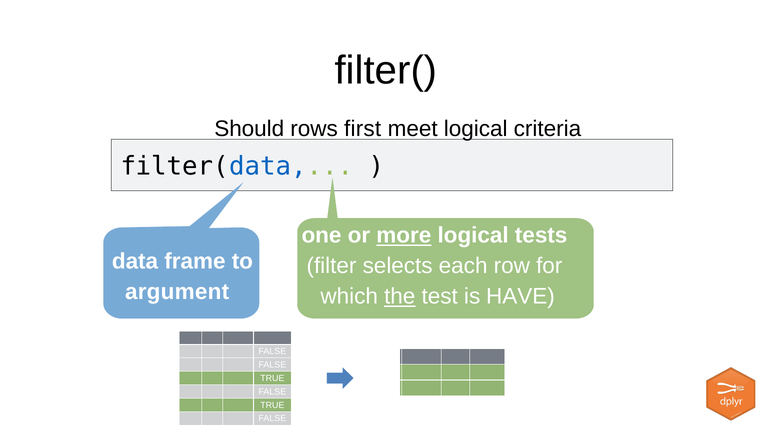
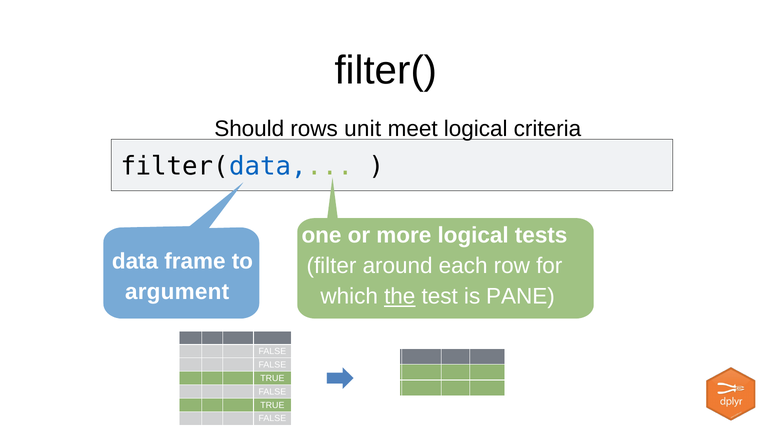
first: first -> unit (363, 129)
more underline: present -> none (404, 236)
selects: selects -> around (398, 266)
HAVE: HAVE -> PANE (520, 297)
